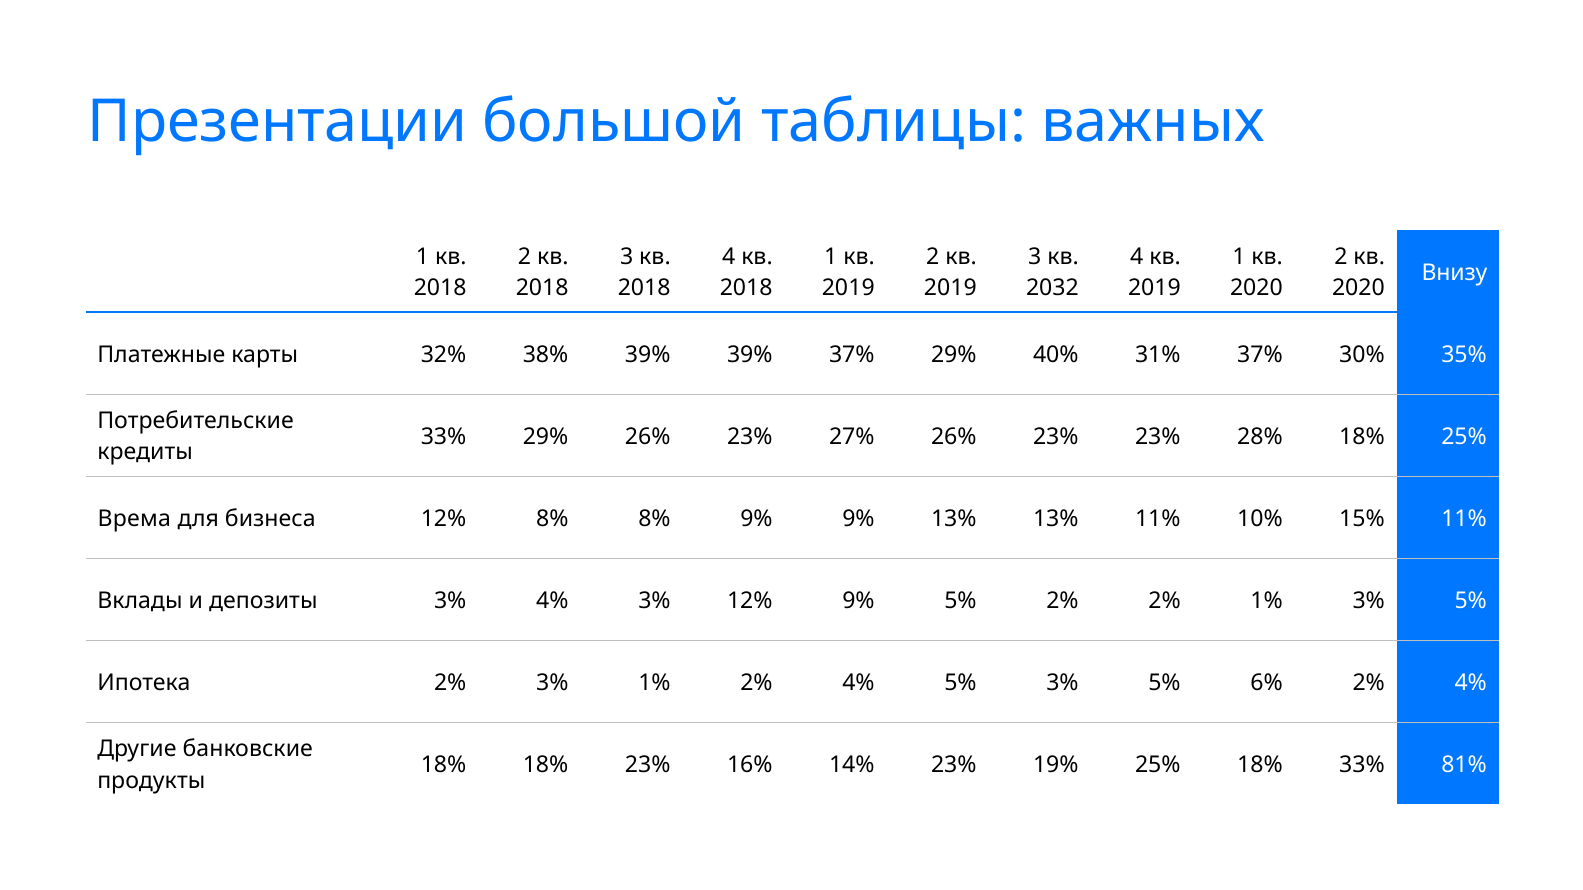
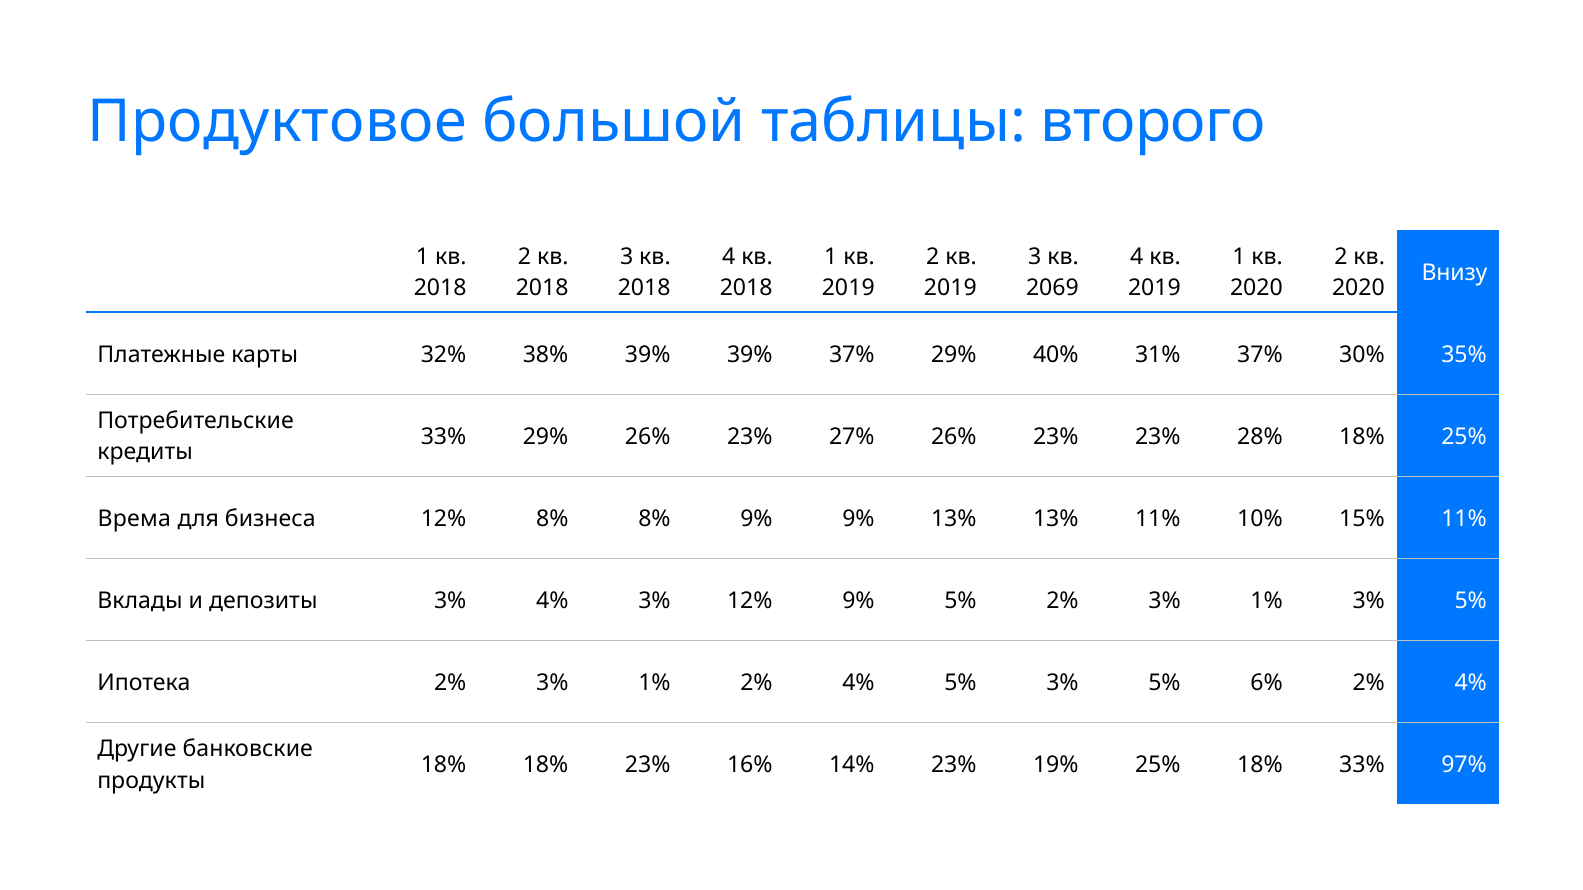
Презентации: Презентации -> Продуктовое (277, 122)
важных: важных -> второго (1153, 122)
2032: 2032 -> 2069 (1052, 288)
5% 2% 2%: 2% -> 3% (1165, 601)
81%: 81% -> 97% (1464, 765)
